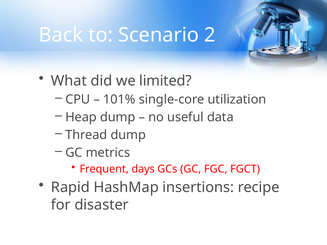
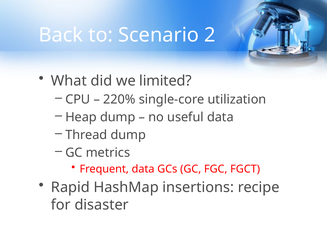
101%: 101% -> 220% (119, 100)
Frequent days: days -> data (143, 169)
